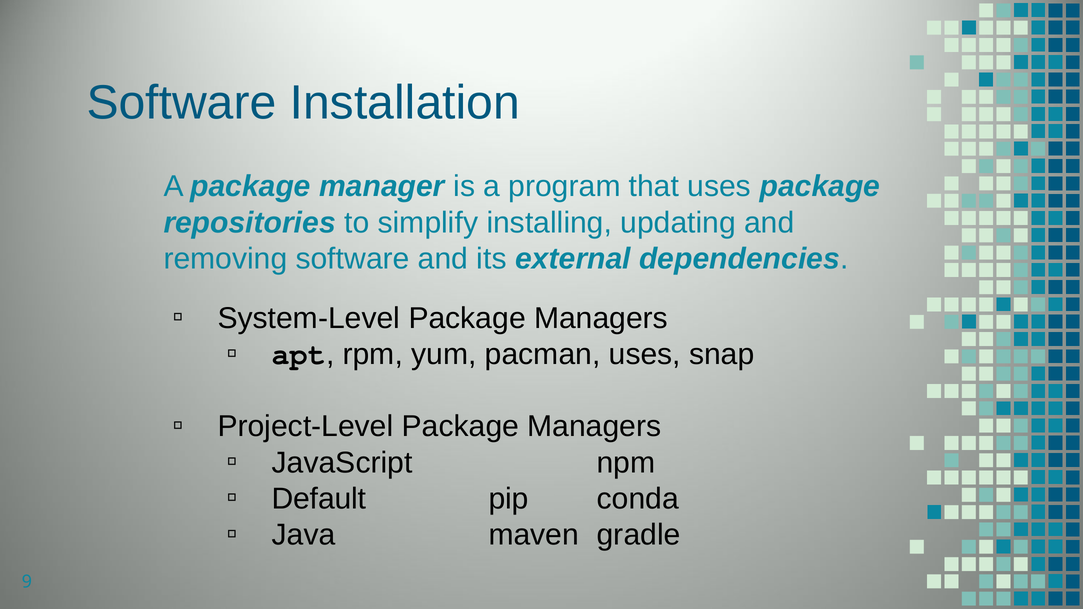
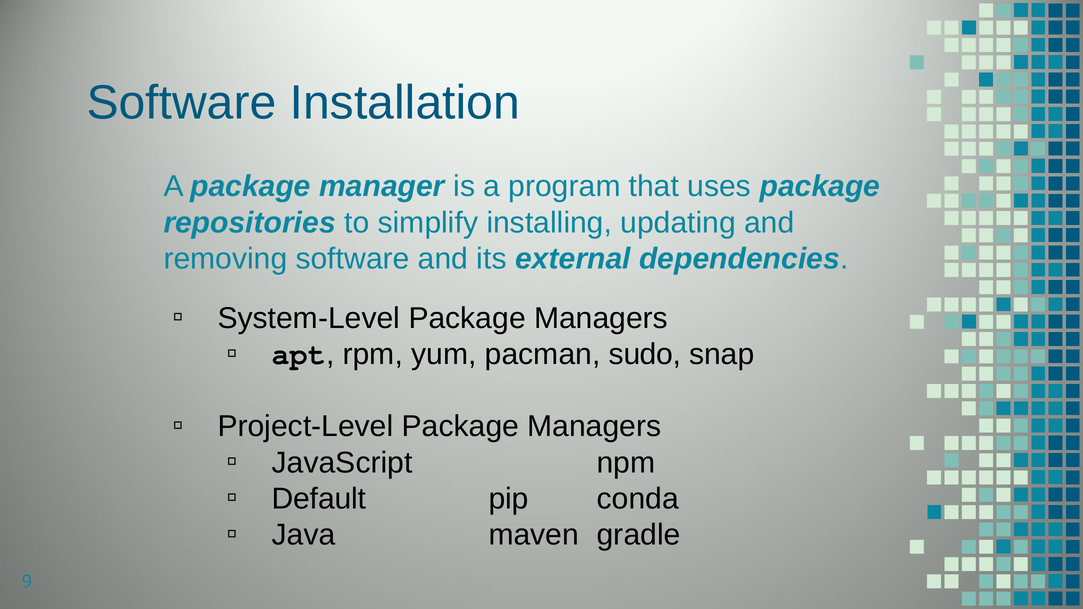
pacman uses: uses -> sudo (645, 354)
